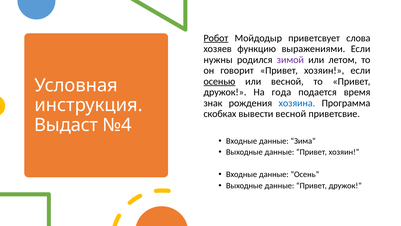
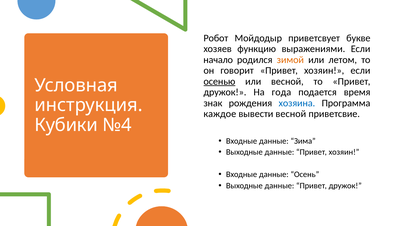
Робот underline: present -> none (216, 38)
слова: слова -> букве (358, 38)
нужны: нужны -> начало (218, 60)
зимой colour: purple -> orange (290, 60)
скобках: скобках -> каждое (220, 114)
Выдаст: Выдаст -> Кубики (66, 125)
